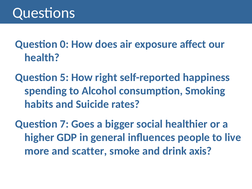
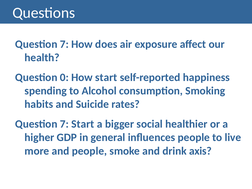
0: 0 -> 7 (64, 44)
5: 5 -> 0 (64, 77)
How right: right -> start (106, 77)
7 Goes: Goes -> Start (83, 124)
and scatter: scatter -> people (89, 151)
